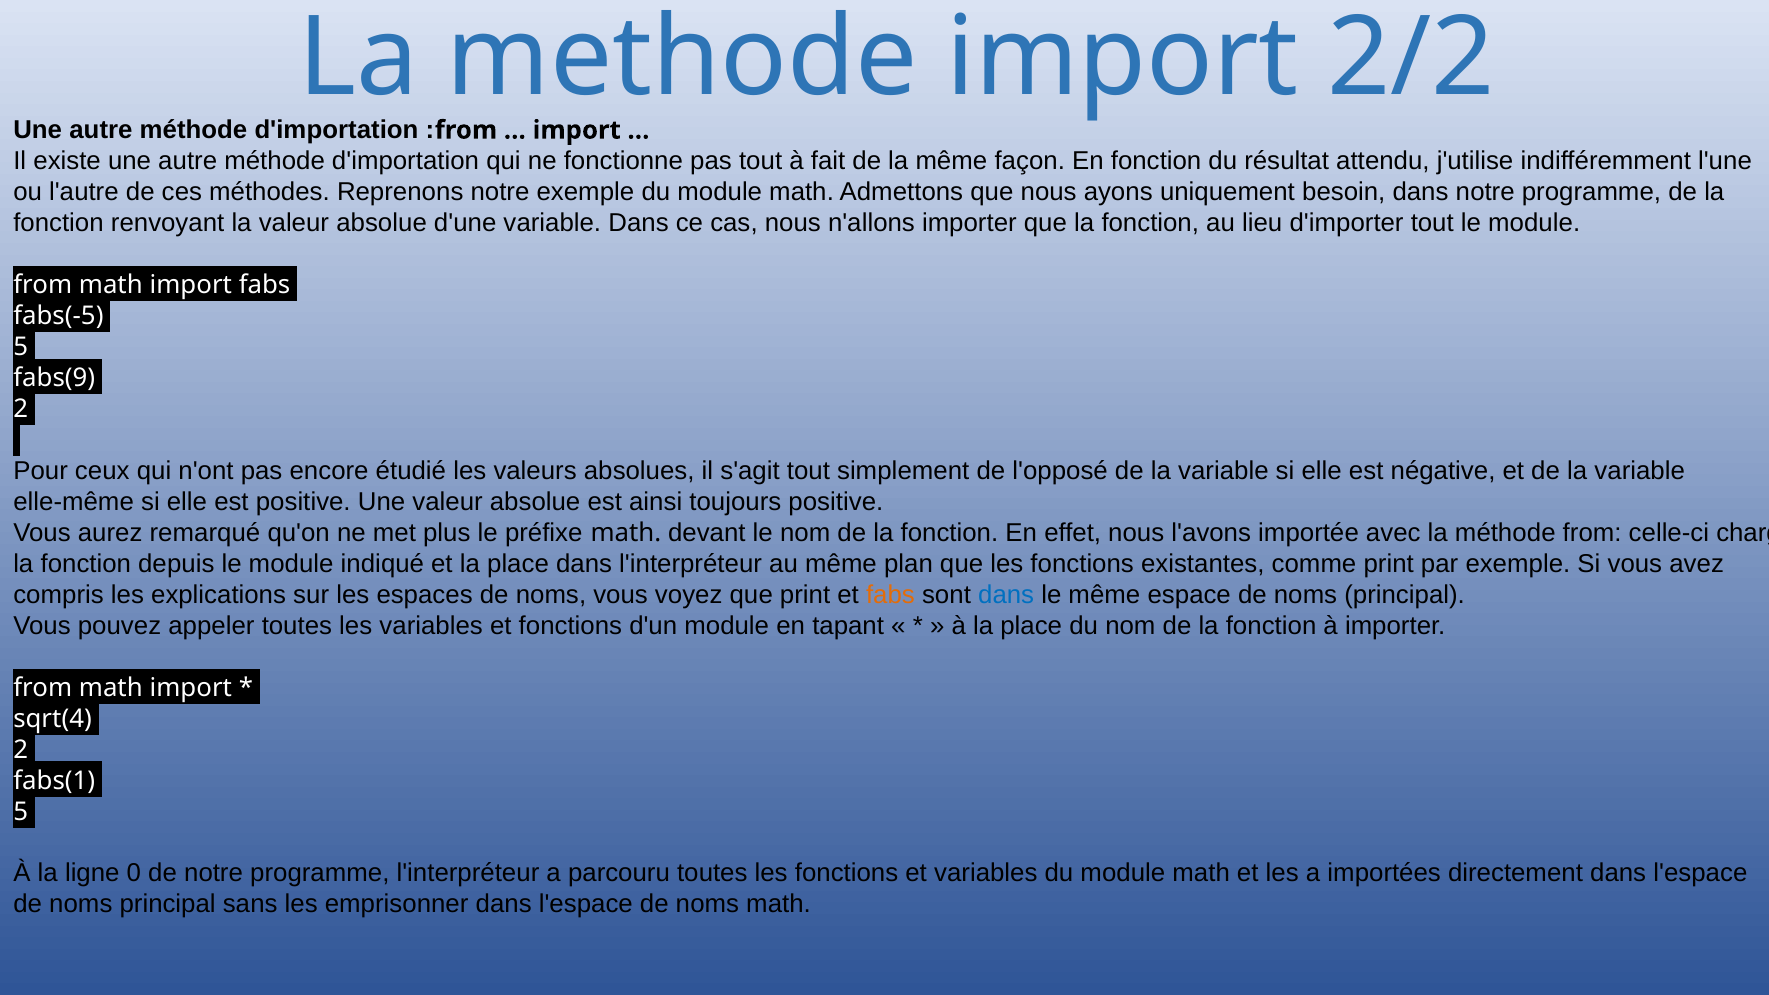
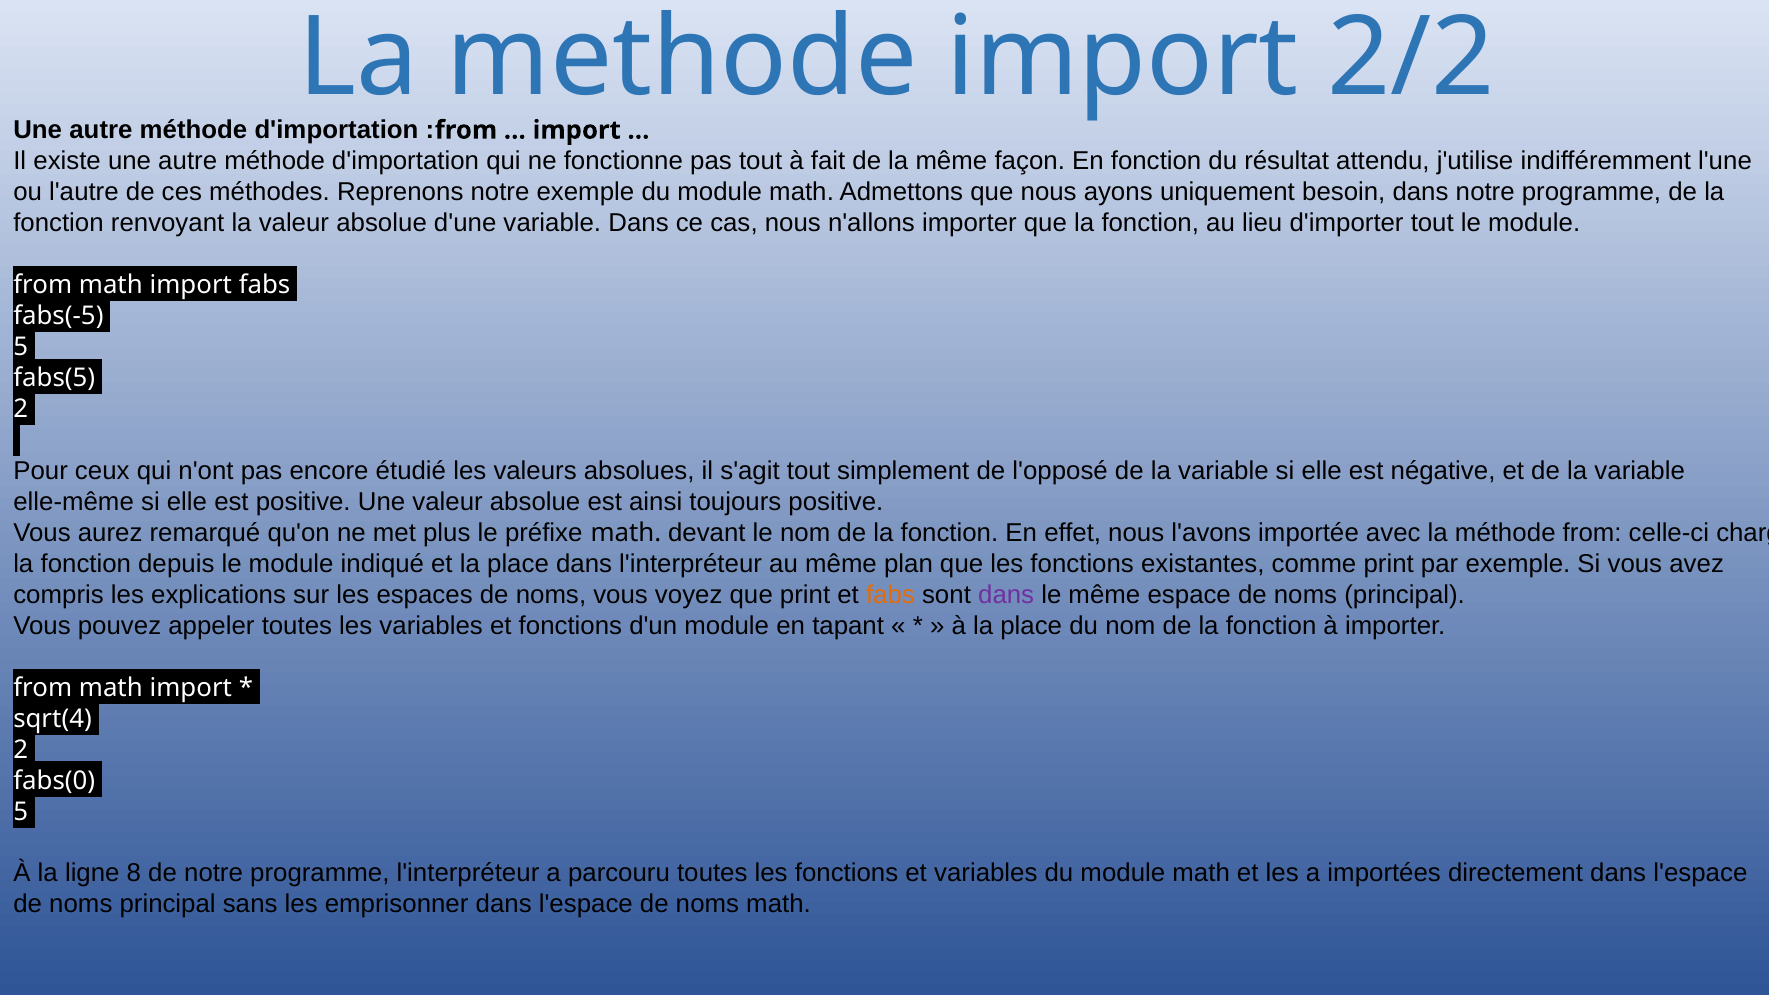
fabs(9: fabs(9 -> fabs(5 (54, 378)
dans colour: blue -> purple (1006, 595)
fabs(1: fabs(1 -> fabs(0 (54, 781)
0: 0 -> 8 (134, 874)
